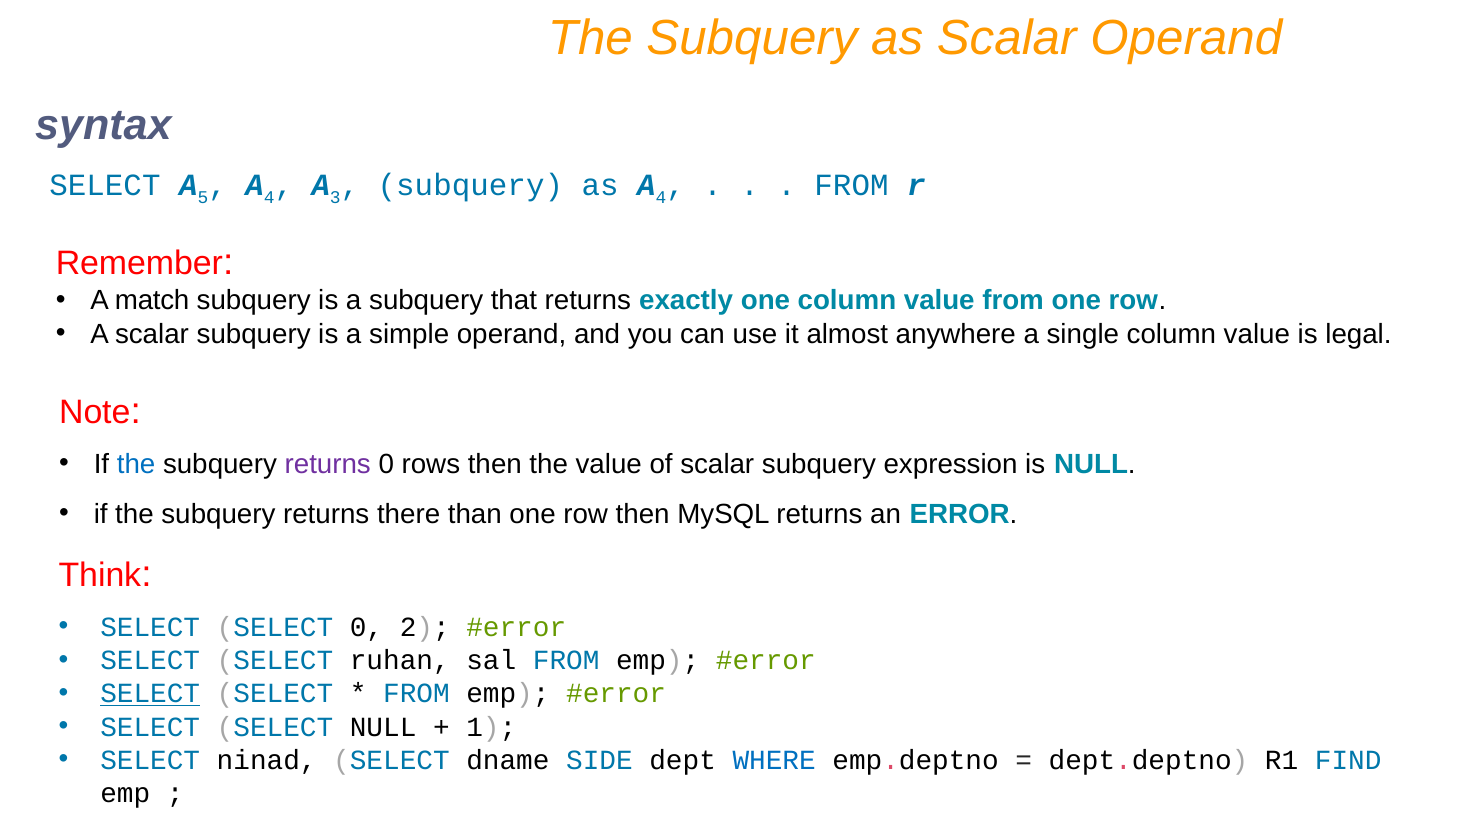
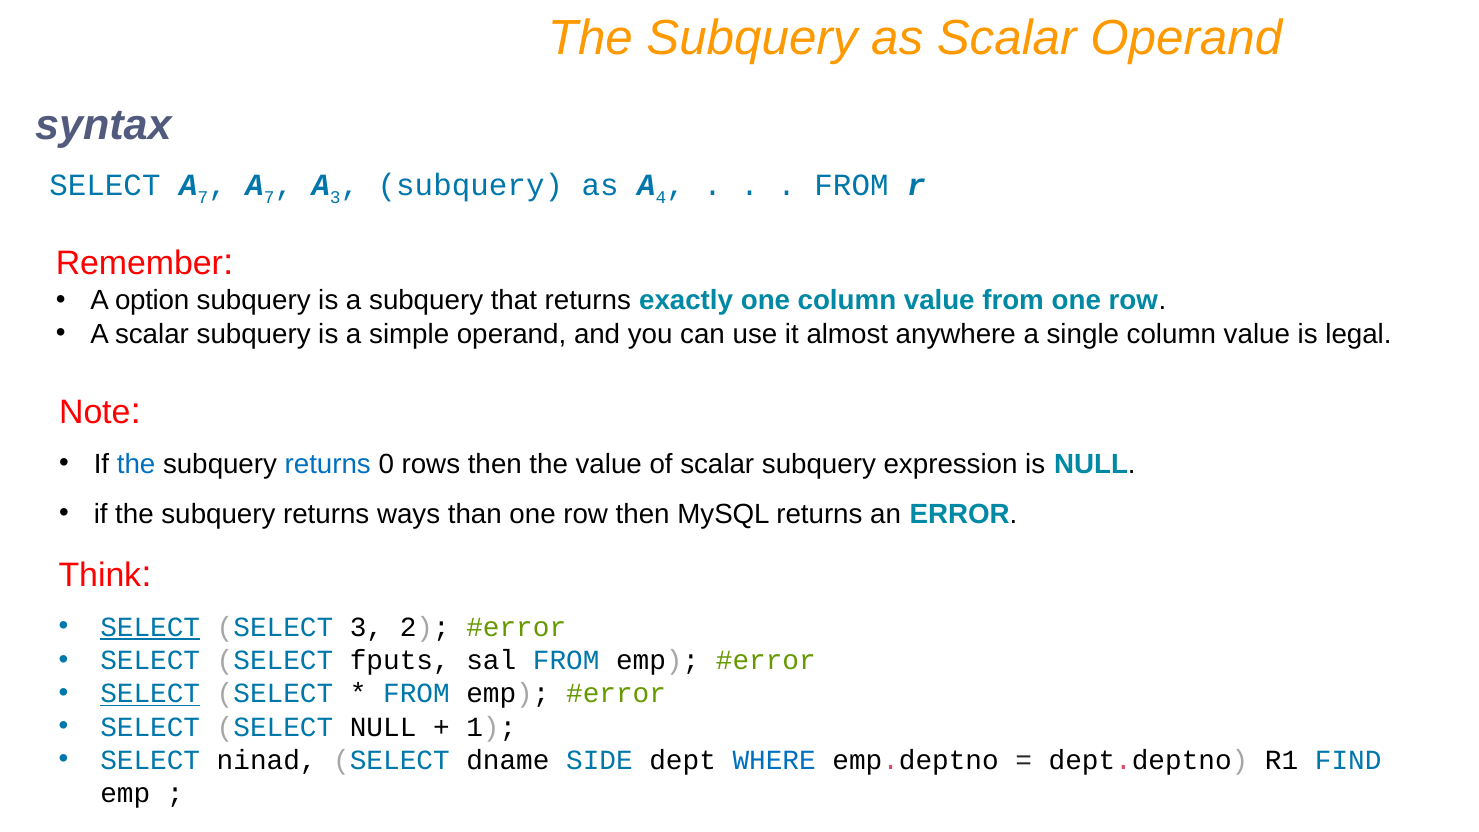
SELECT A 5: 5 -> 7 (203, 197)
4: 4 -> 7 (269, 197)
match: match -> option (152, 301)
returns colour: purple -> blue (328, 464)
there: there -> ways (409, 514)
SELECT underline: none -> present (150, 627)
SELECT 0: 0 -> 3 (366, 627)
ruhan: ruhan -> fputs (400, 660)
